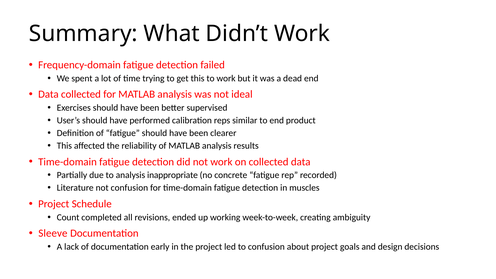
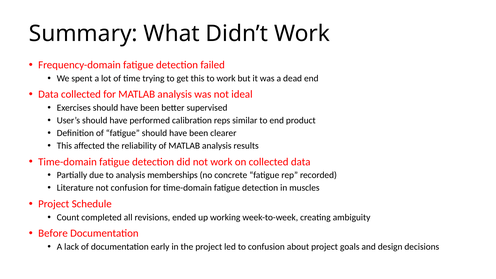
inappropriate: inappropriate -> memberships (172, 175)
Sleeve: Sleeve -> Before (53, 233)
